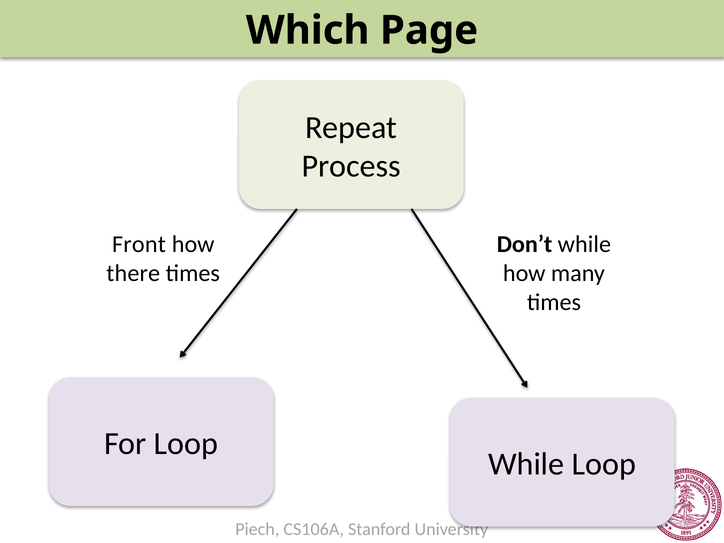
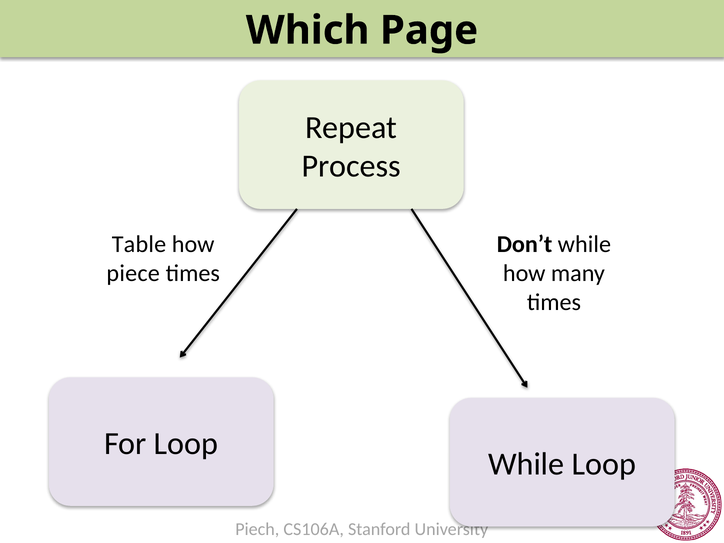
Front: Front -> Table (139, 244)
there: there -> piece (133, 273)
